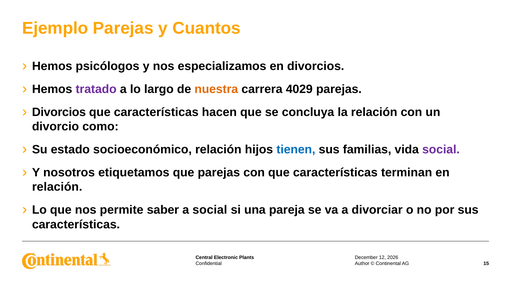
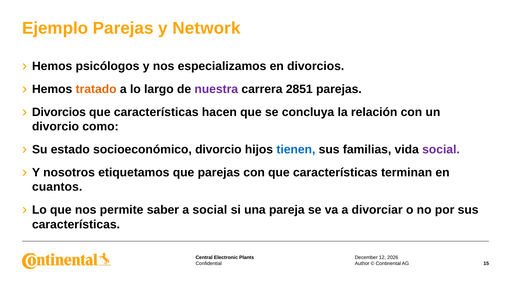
Cuantos: Cuantos -> Network (206, 28)
tratado colour: purple -> orange (96, 89)
nuestra colour: orange -> purple (216, 89)
4029: 4029 -> 2851 (299, 89)
socioeconómico relación: relación -> divorcio (218, 150)
relación: relación -> cuantos (57, 187)
